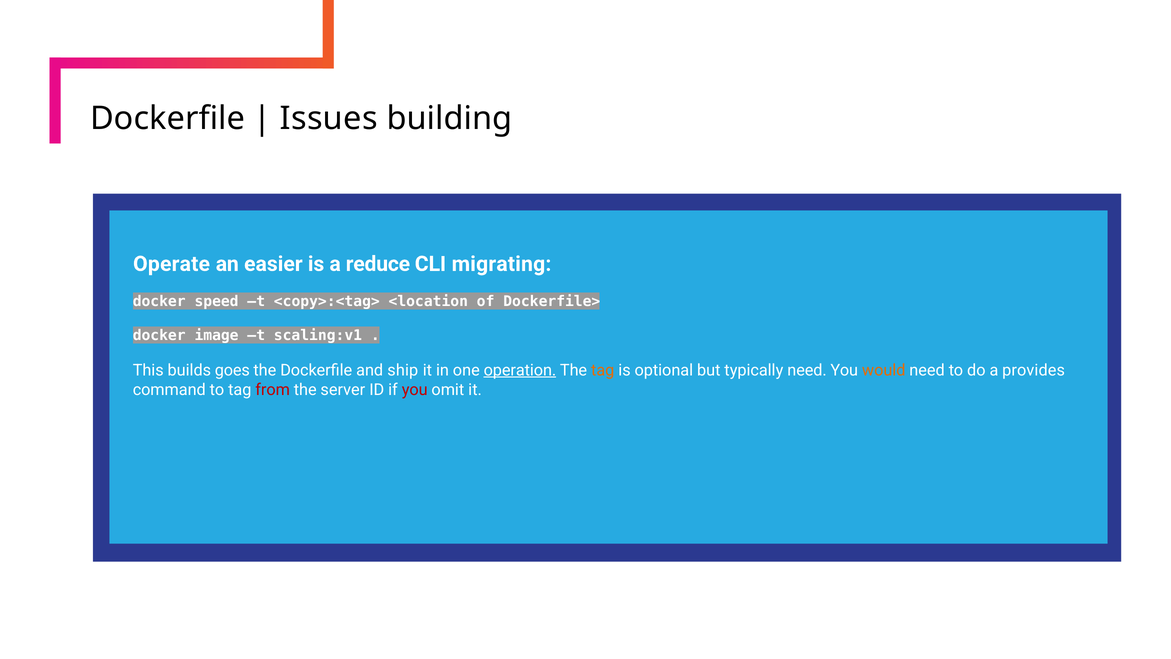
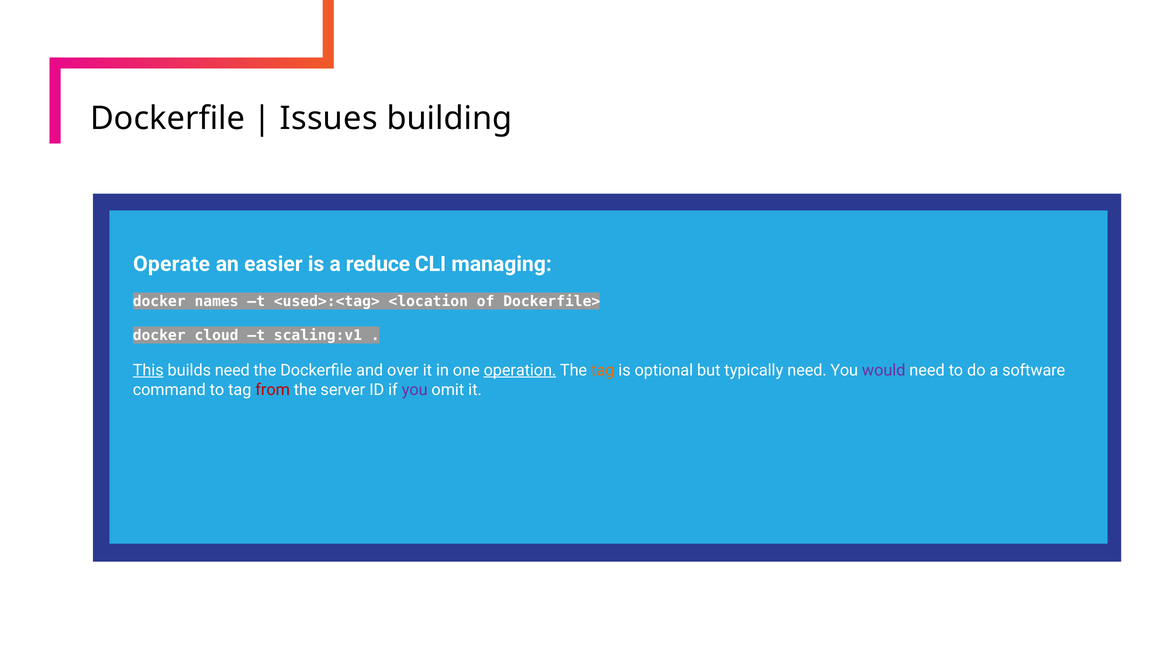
migrating: migrating -> managing (502, 264)
speed: speed -> names (217, 301)
<copy>:<tag>: <copy>:<tag> -> <used>:<tag> (327, 301)
image: image -> cloud (217, 335)
This underline: none -> present (148, 370)
builds goes: goes -> need (232, 370)
ship: ship -> over (403, 370)
would colour: orange -> purple (884, 370)
provides: provides -> software (1034, 370)
you colour: red -> purple (415, 390)
